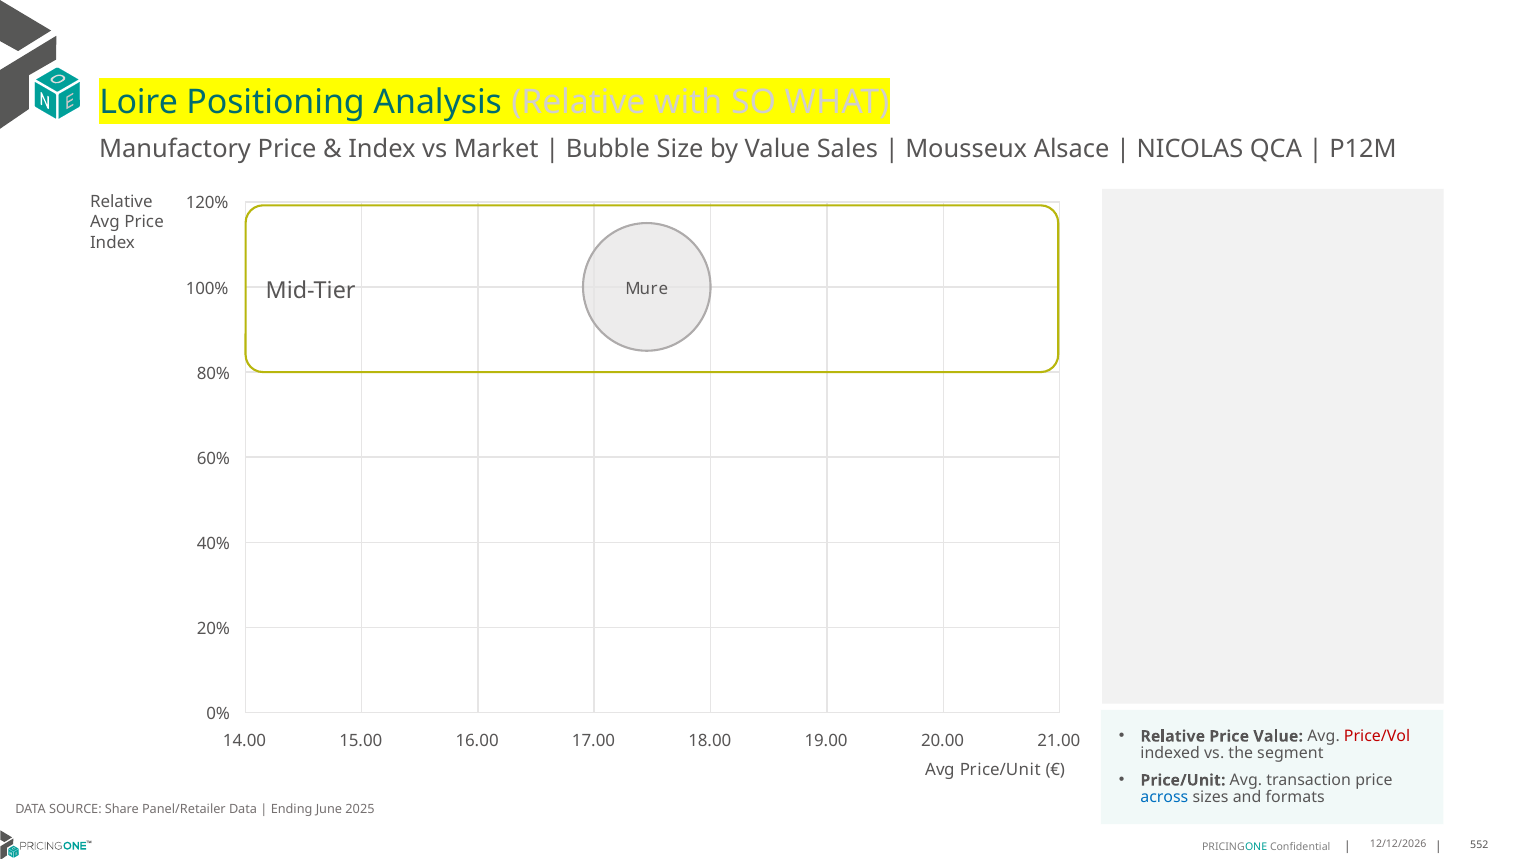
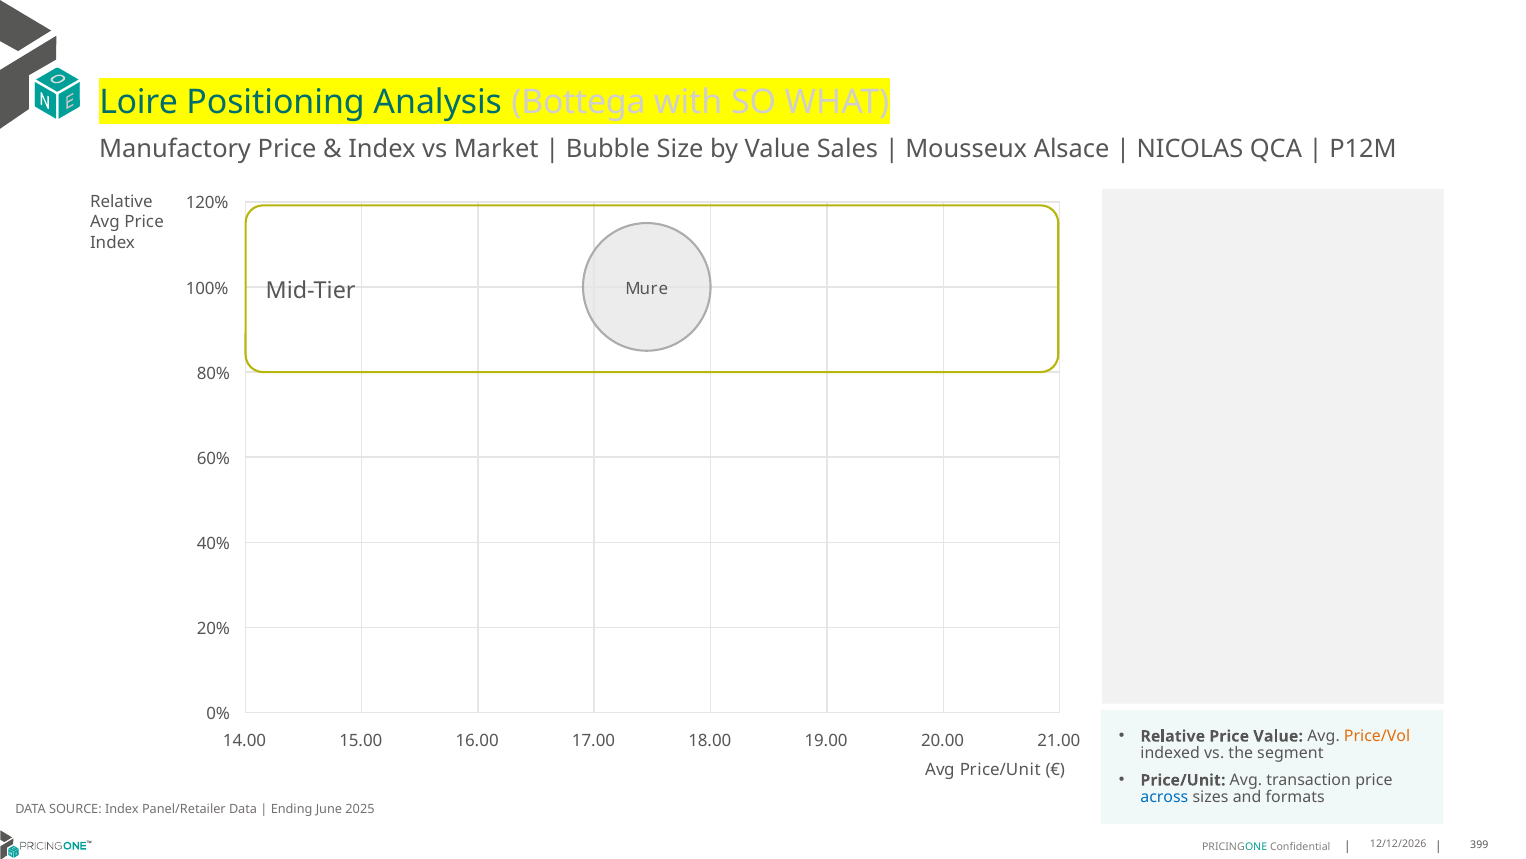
Analysis Relative: Relative -> Bottega (578, 103)
Price/Vol colour: red -> orange (1377, 736)
SOURCE Share: Share -> Index (122, 808)
552: 552 -> 399 (1479, 844)
